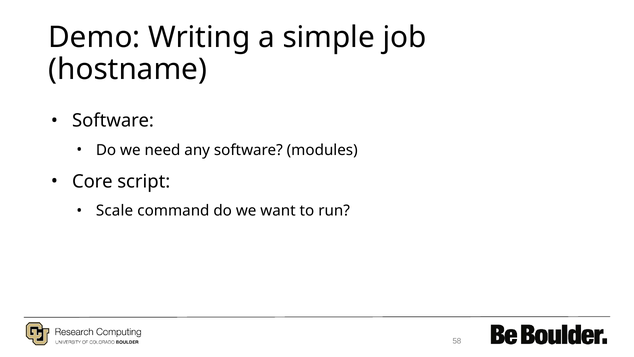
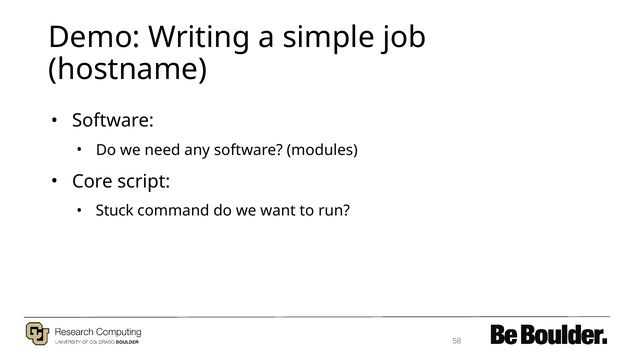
Scale: Scale -> Stuck (115, 210)
